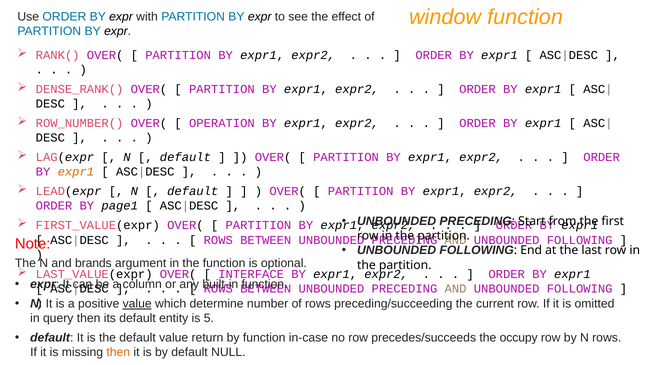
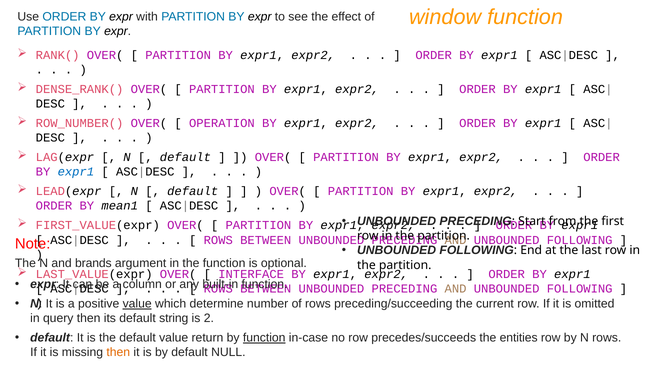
expr1 colour: orange -> blue (76, 172)
page1: page1 -> mean1 (120, 206)
entity: entity -> string (174, 318)
5: 5 -> 2 (209, 318)
function underline: none -> present (264, 338)
occupy: occupy -> entities (519, 338)
